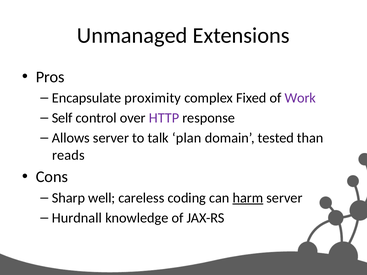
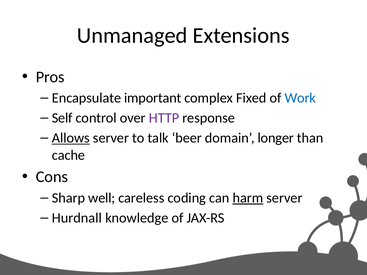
proximity: proximity -> important (153, 98)
Work colour: purple -> blue (300, 98)
Allows underline: none -> present (71, 138)
plan: plan -> beer (187, 138)
tested: tested -> longer (276, 138)
reads: reads -> cache (68, 155)
